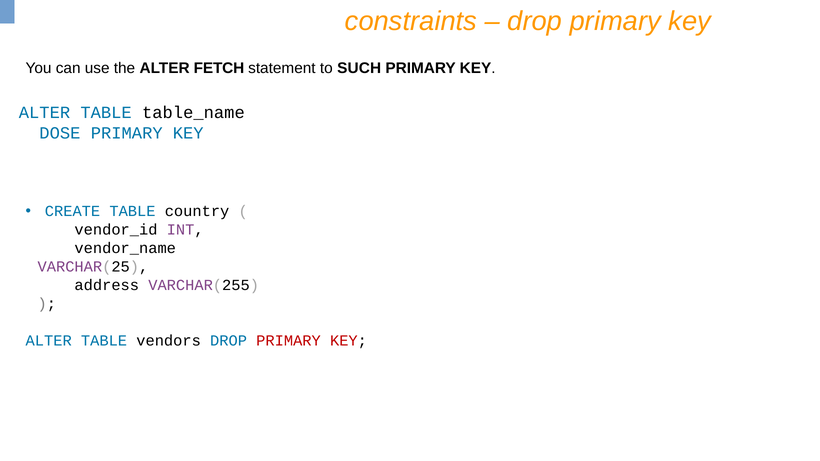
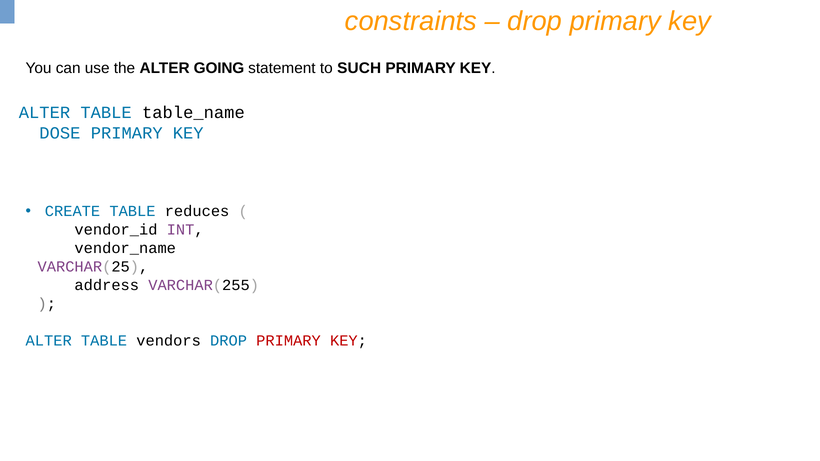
FETCH: FETCH -> GOING (219, 68)
country: country -> reduces (197, 212)
